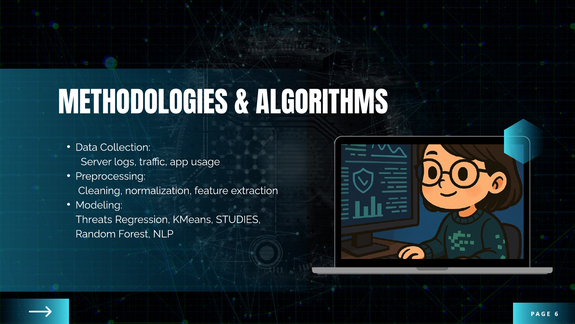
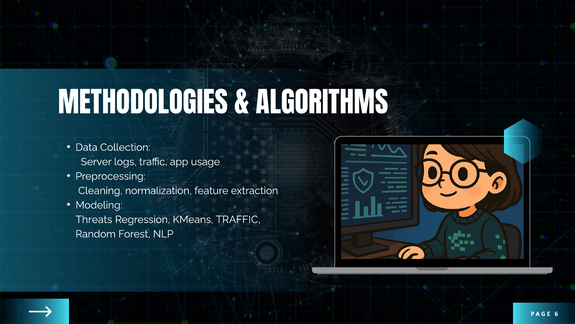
KMeans STUDIES: STUDIES -> TRAFFIC (238, 219)
